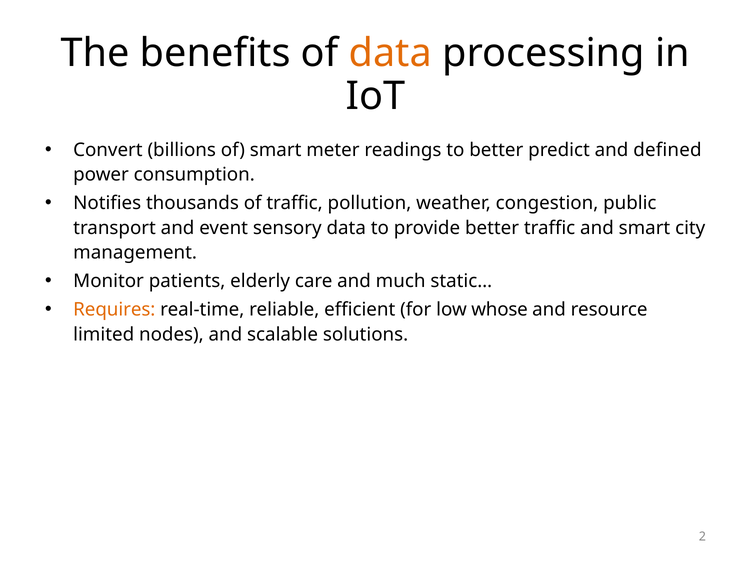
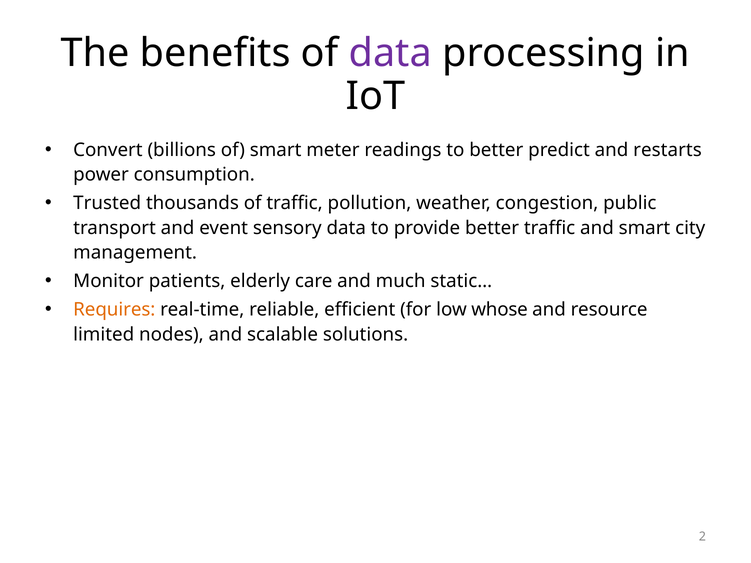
data colour: orange -> purple (390, 53)
defined: defined -> restarts (668, 150)
Notifies: Notifies -> Trusted (107, 203)
